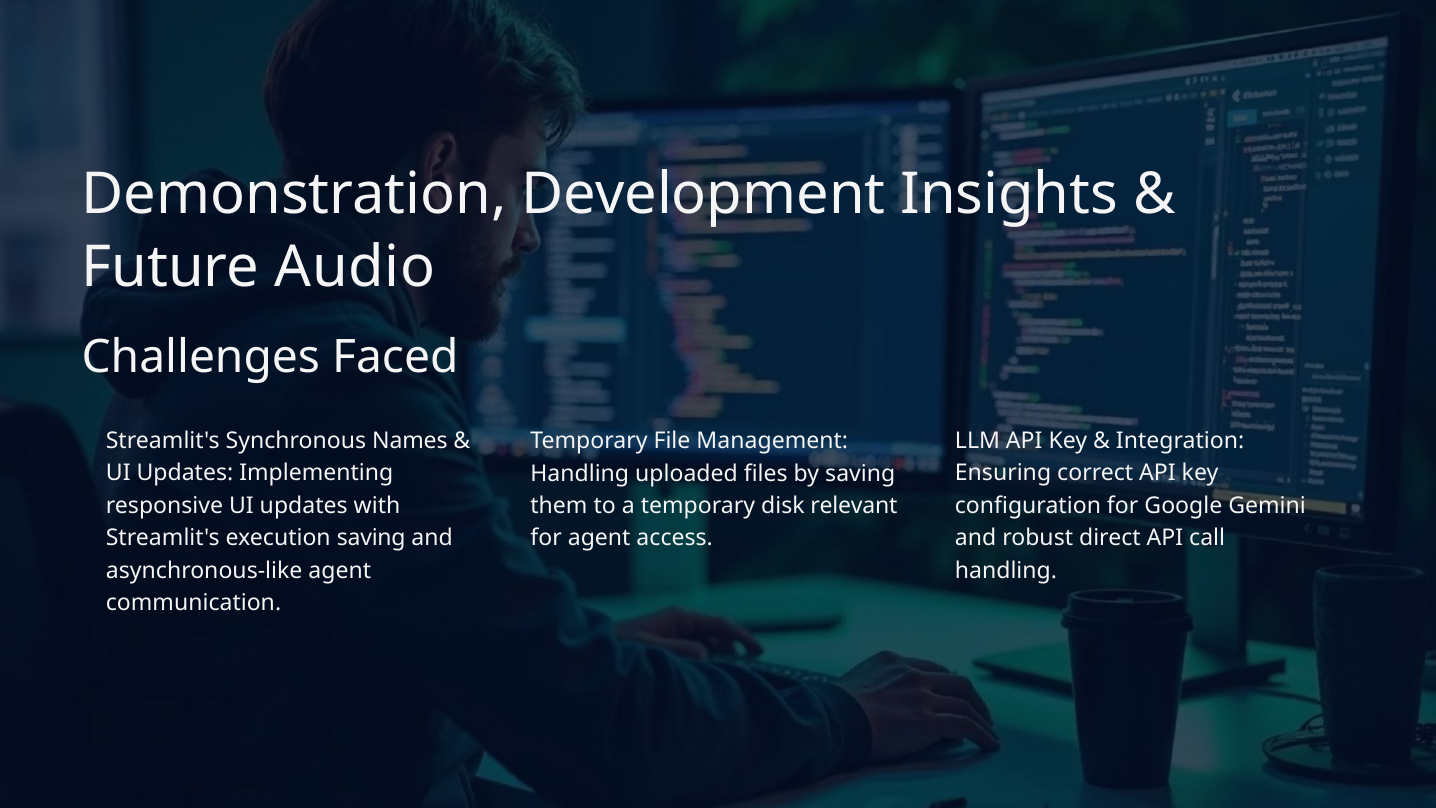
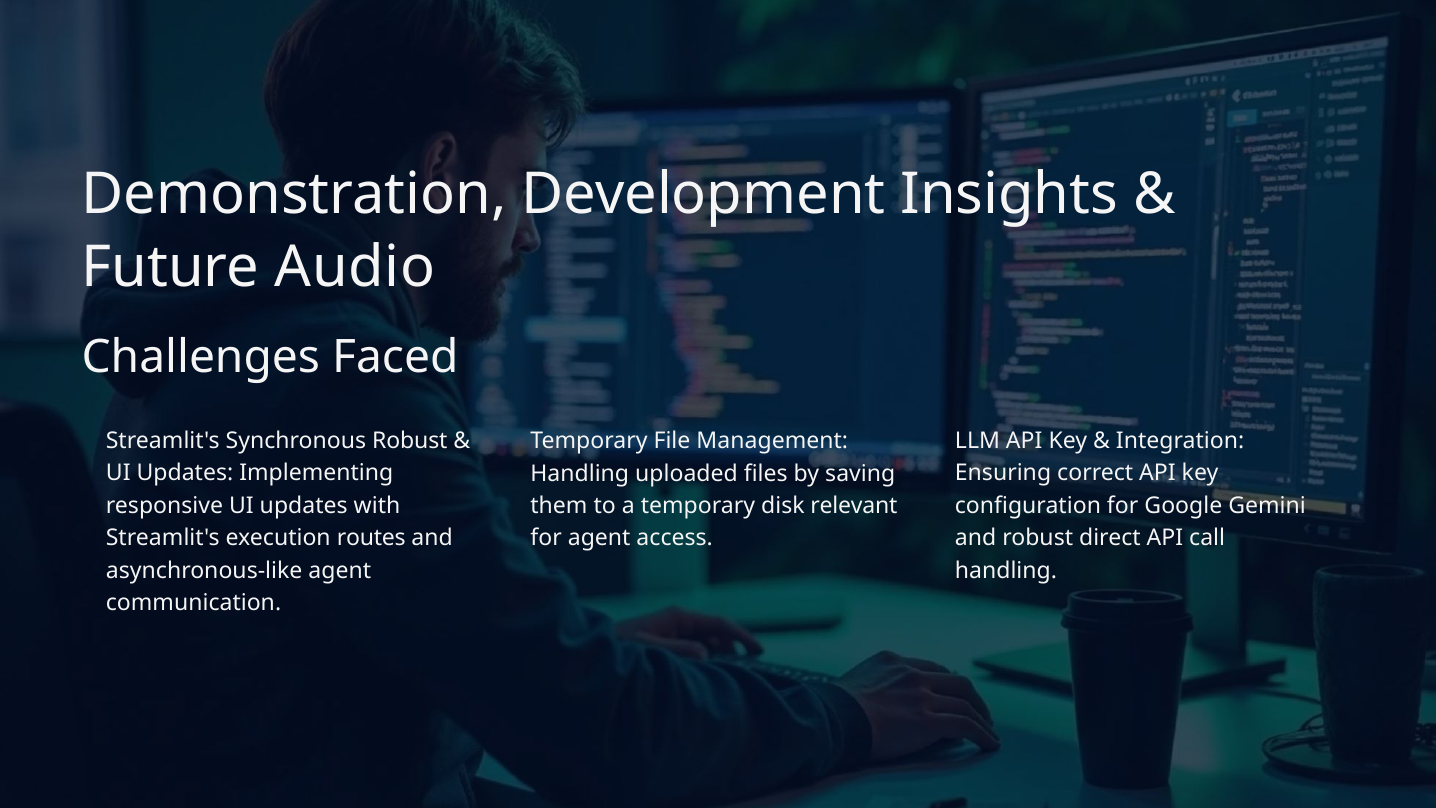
Synchronous Names: Names -> Robust (410, 441)
execution saving: saving -> routes (371, 538)
